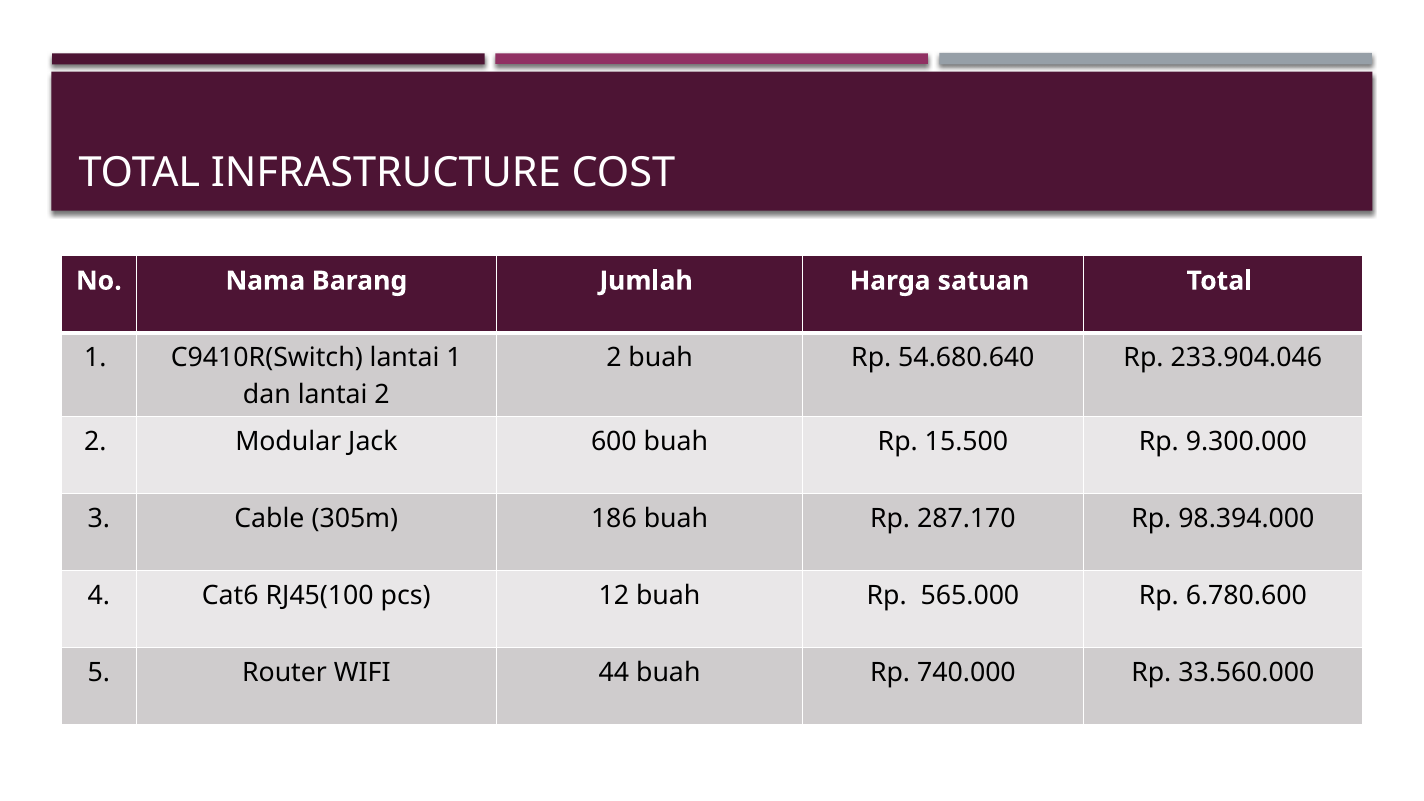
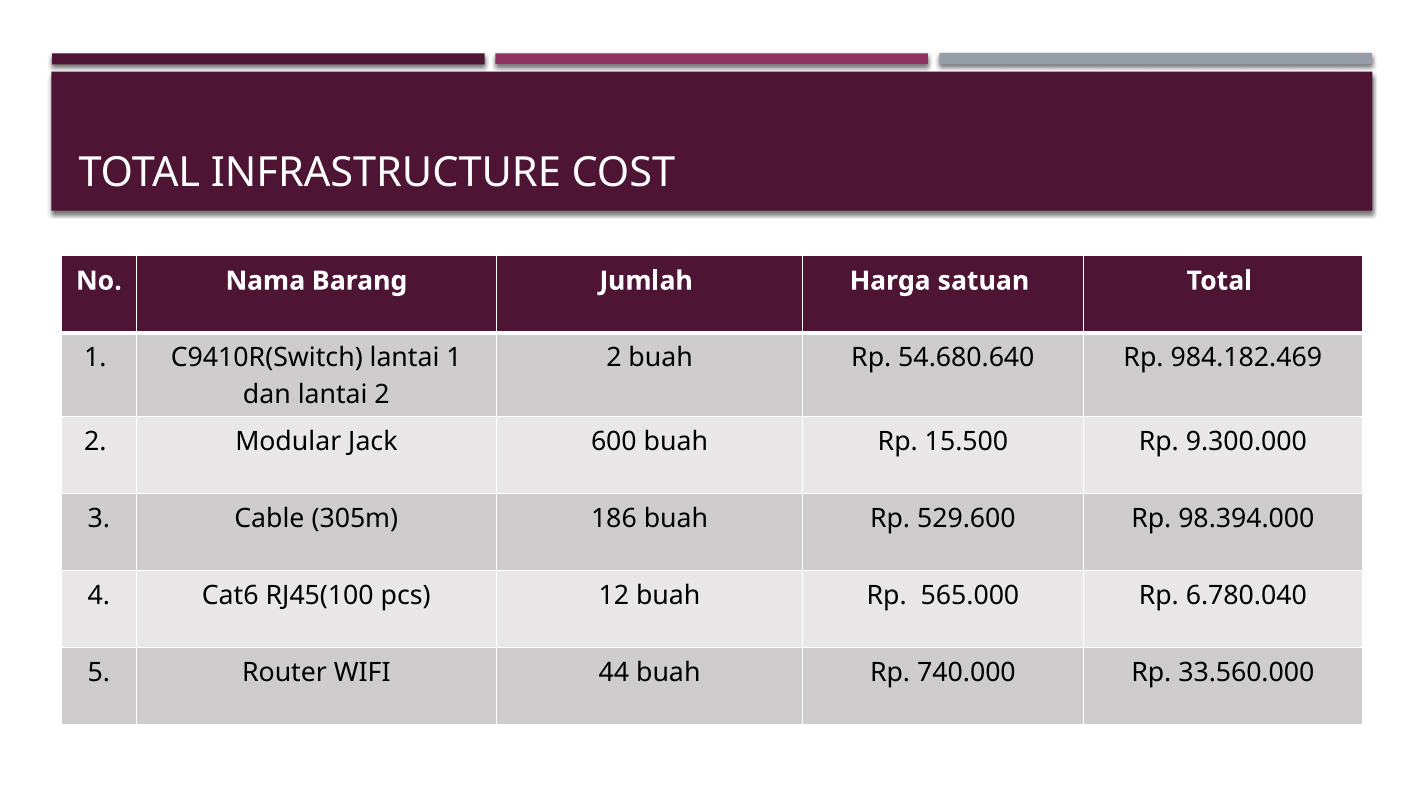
233.904.046: 233.904.046 -> 984.182.469 (1246, 358)
287.170: 287.170 -> 529.600 (966, 519)
6.780.600: 6.780.600 -> 6.780.040 (1246, 596)
